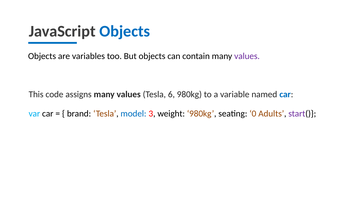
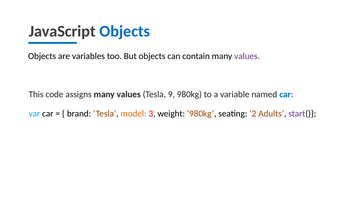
6: 6 -> 9 (171, 94)
model colour: blue -> orange (133, 114)
0: 0 -> 2 (253, 114)
